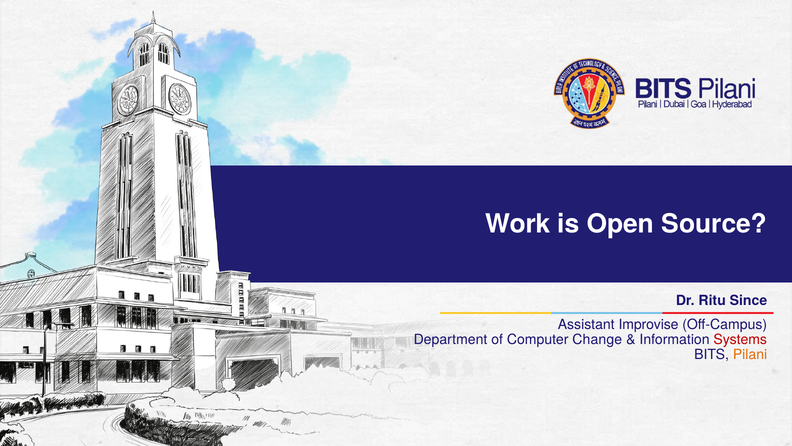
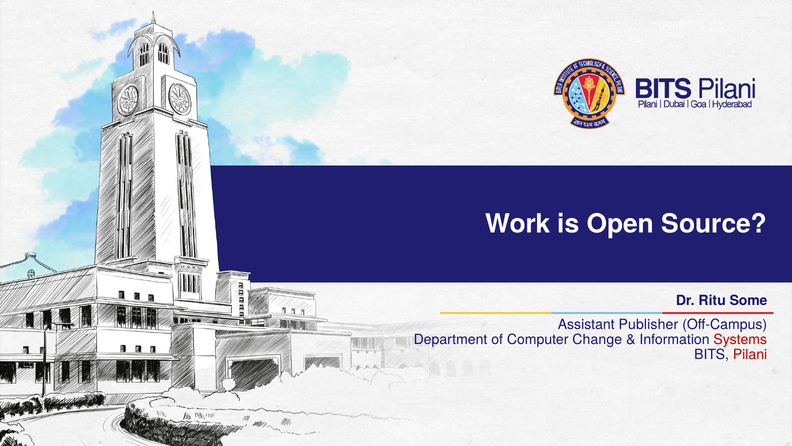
Since: Since -> Some (749, 300)
Improvise: Improvise -> Publisher (648, 324)
Pilani colour: orange -> red (750, 354)
